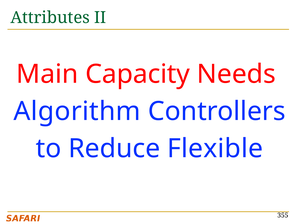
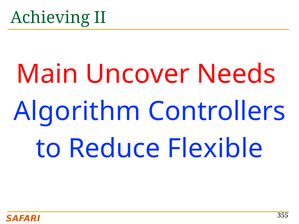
Attributes: Attributes -> Achieving (50, 18)
Capacity: Capacity -> Uncover (137, 74)
